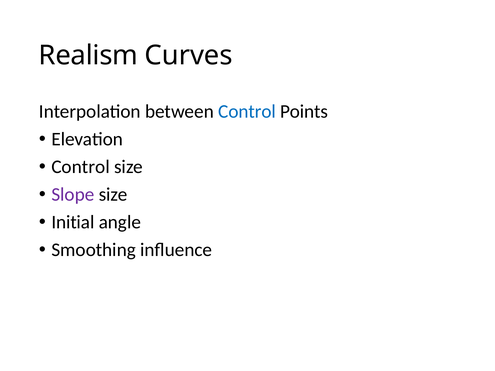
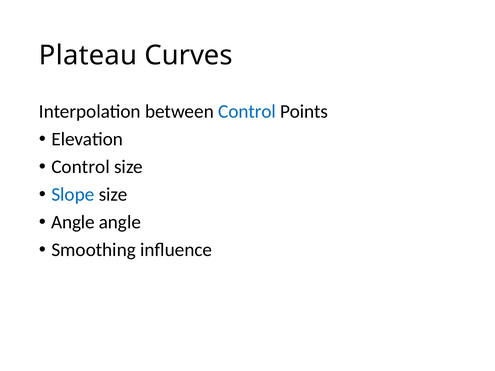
Realism: Realism -> Plateau (88, 55)
Slope colour: purple -> blue (73, 195)
Initial: Initial -> Angle (73, 222)
